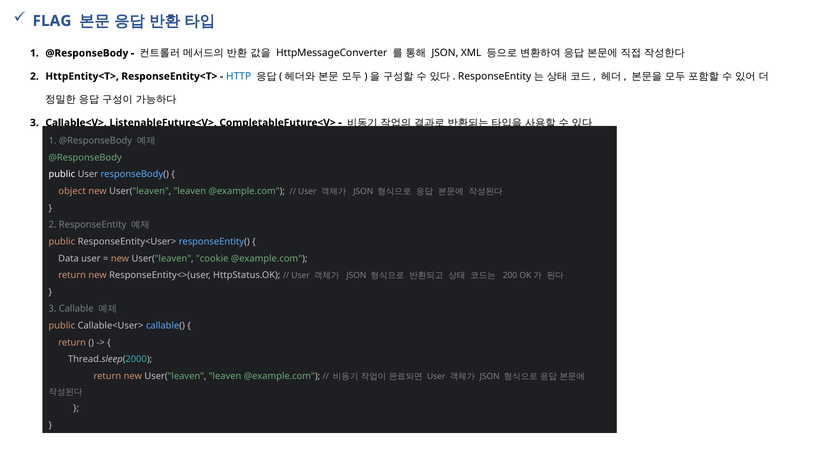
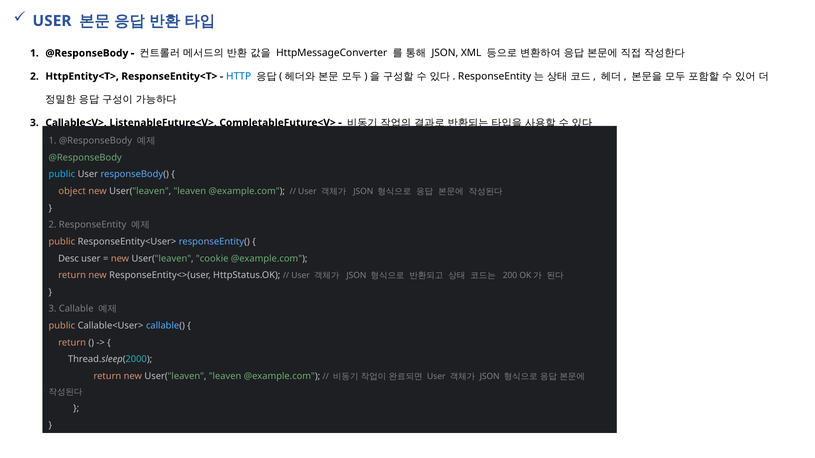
FLAG: FLAG -> USER (52, 21)
public colour: white -> light blue (62, 175)
Data: Data -> Desc (69, 259)
